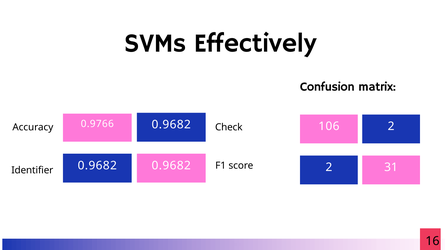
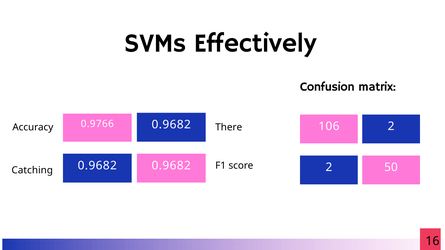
Check: Check -> There (229, 128)
31: 31 -> 50 (391, 168)
Identifier: Identifier -> Catching (32, 171)
